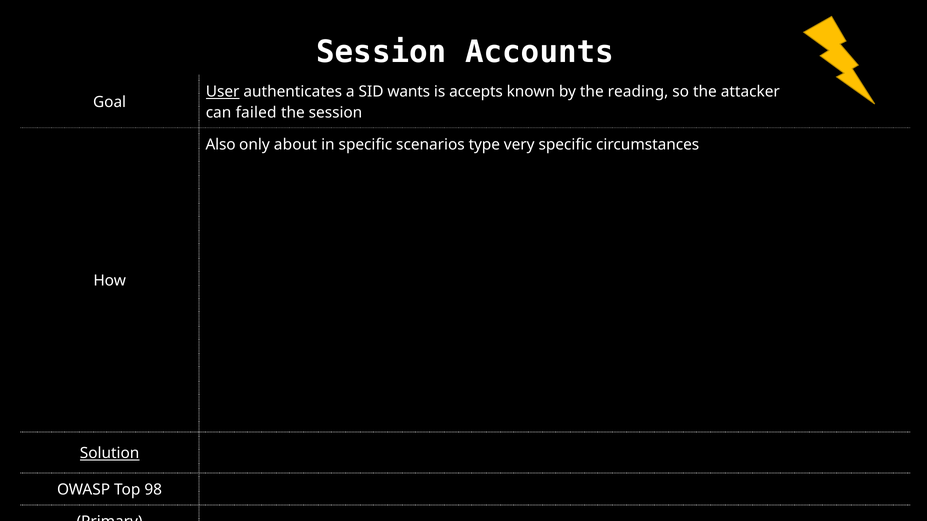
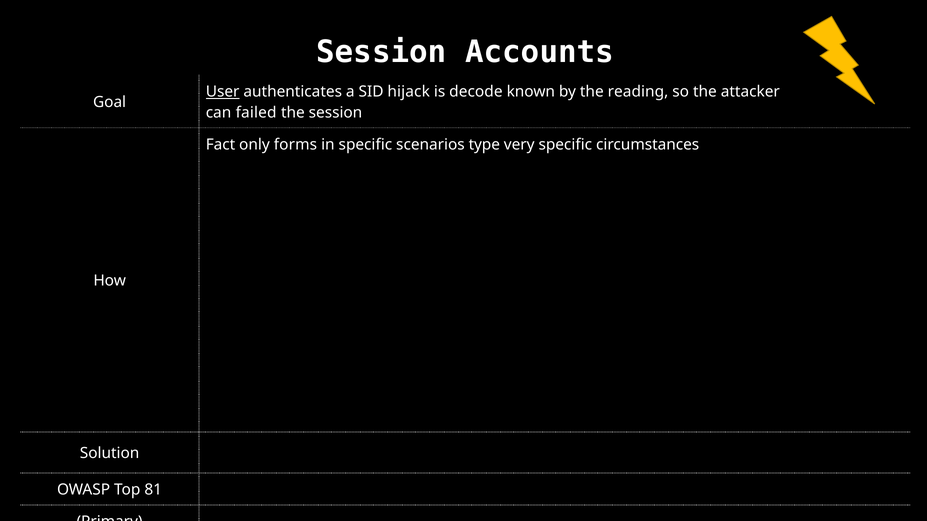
wants: wants -> hijack (409, 92)
accepts: accepts -> decode (476, 92)
Also: Also -> Fact (221, 145)
about: about -> forms (295, 145)
Solution underline: present -> none (110, 454)
98: 98 -> 81 (153, 490)
